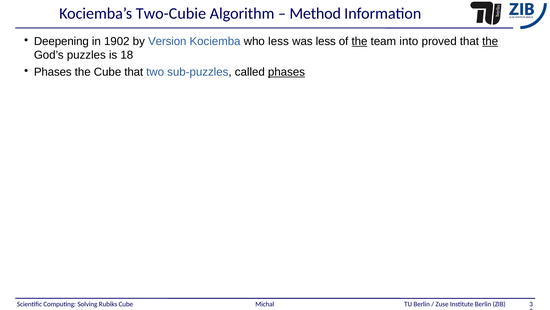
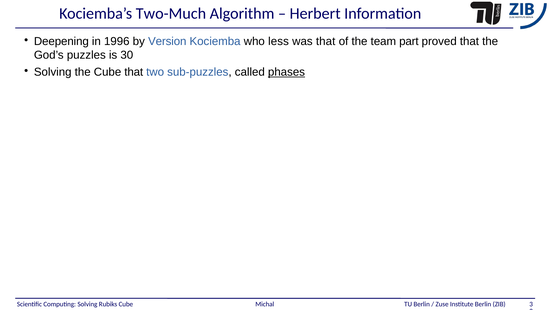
Two-Cubie: Two-Cubie -> Two-Much (171, 14)
Method: Method -> Herbert (315, 14)
1902: 1902 -> 1996 (117, 41)
was less: less -> that (326, 41)
the underline: present -> none (359, 41)
into: into -> part (409, 41)
the underline: present -> none (490, 41)
18: 18 -> 30 (127, 55)
Phases: Phases -> Solving (53, 72)
